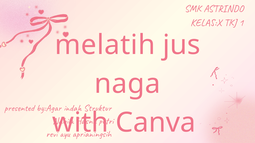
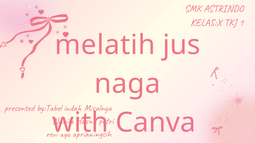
by:Agar: by:Agar -> by:Tabel (49, 108)
Struktur: Struktur -> Misalnya (98, 108)
